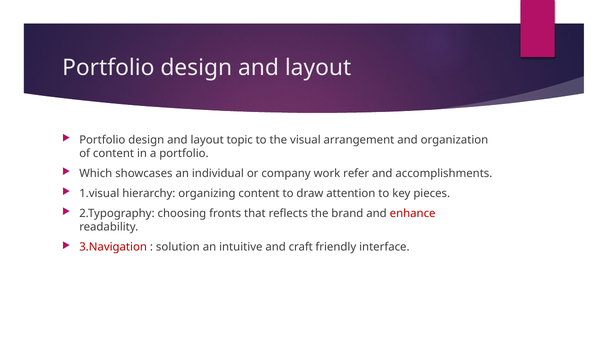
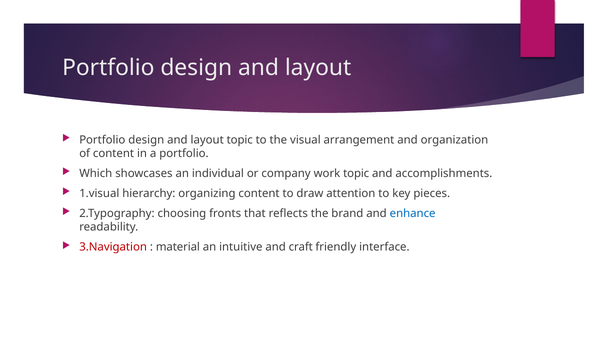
work refer: refer -> topic (356, 173)
enhance colour: red -> blue (413, 213)
solution: solution -> material (178, 247)
